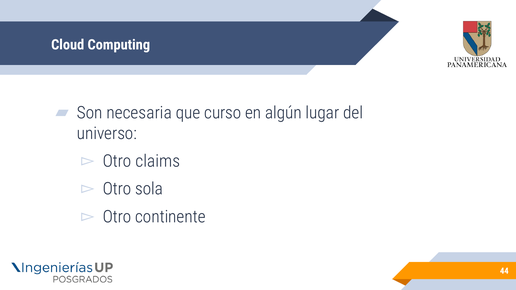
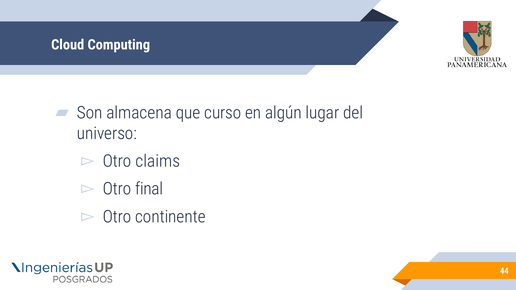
necesaria: necesaria -> almacena (139, 113)
sola: sola -> final (149, 189)
